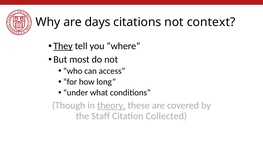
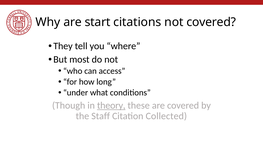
days: days -> start (98, 22)
not context: context -> covered (211, 22)
They underline: present -> none (63, 46)
